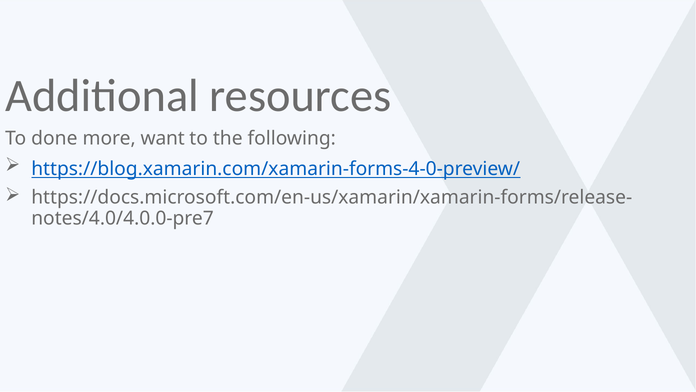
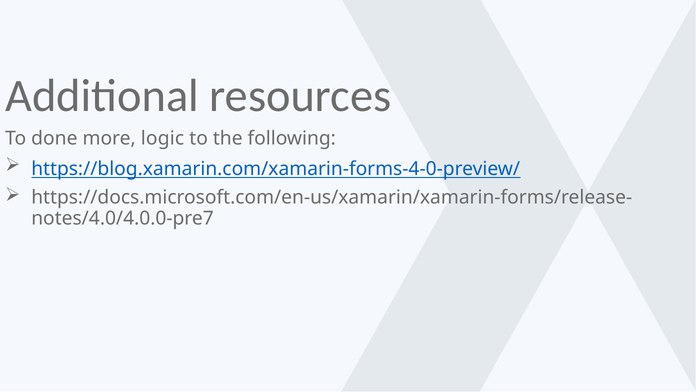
want: want -> logic (162, 138)
